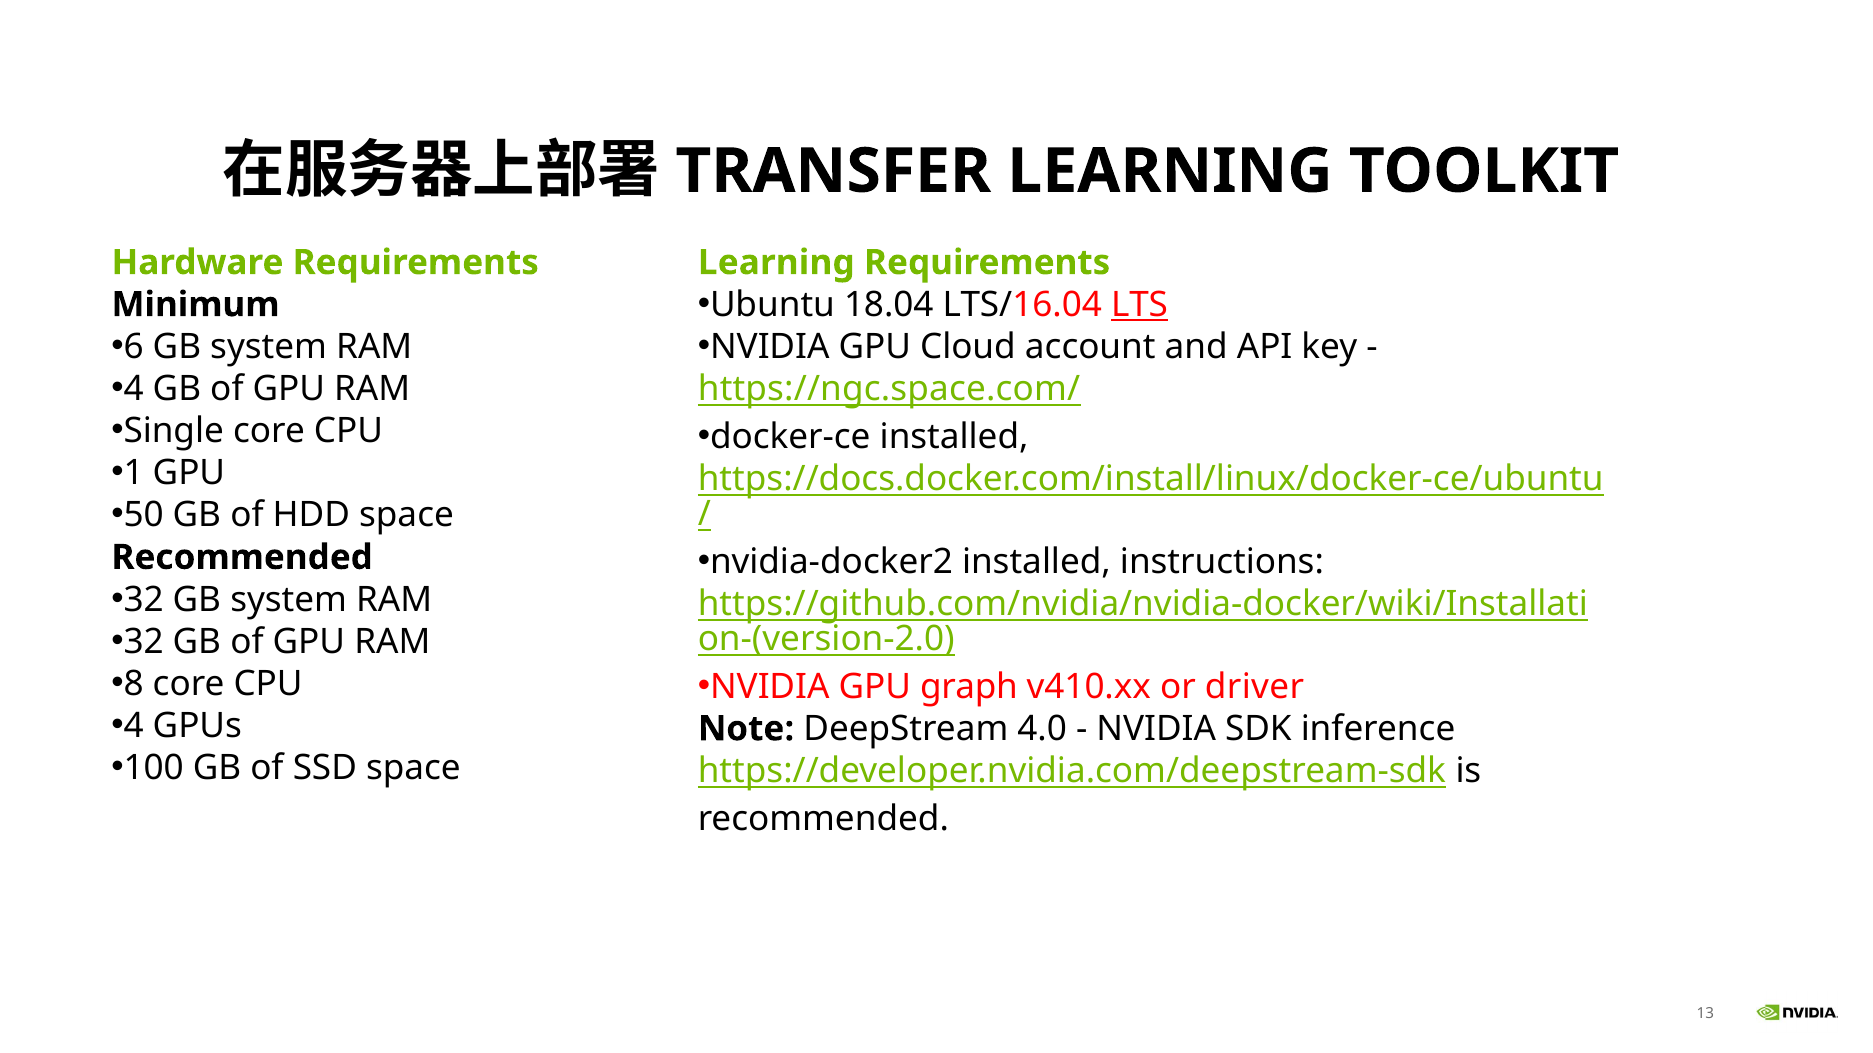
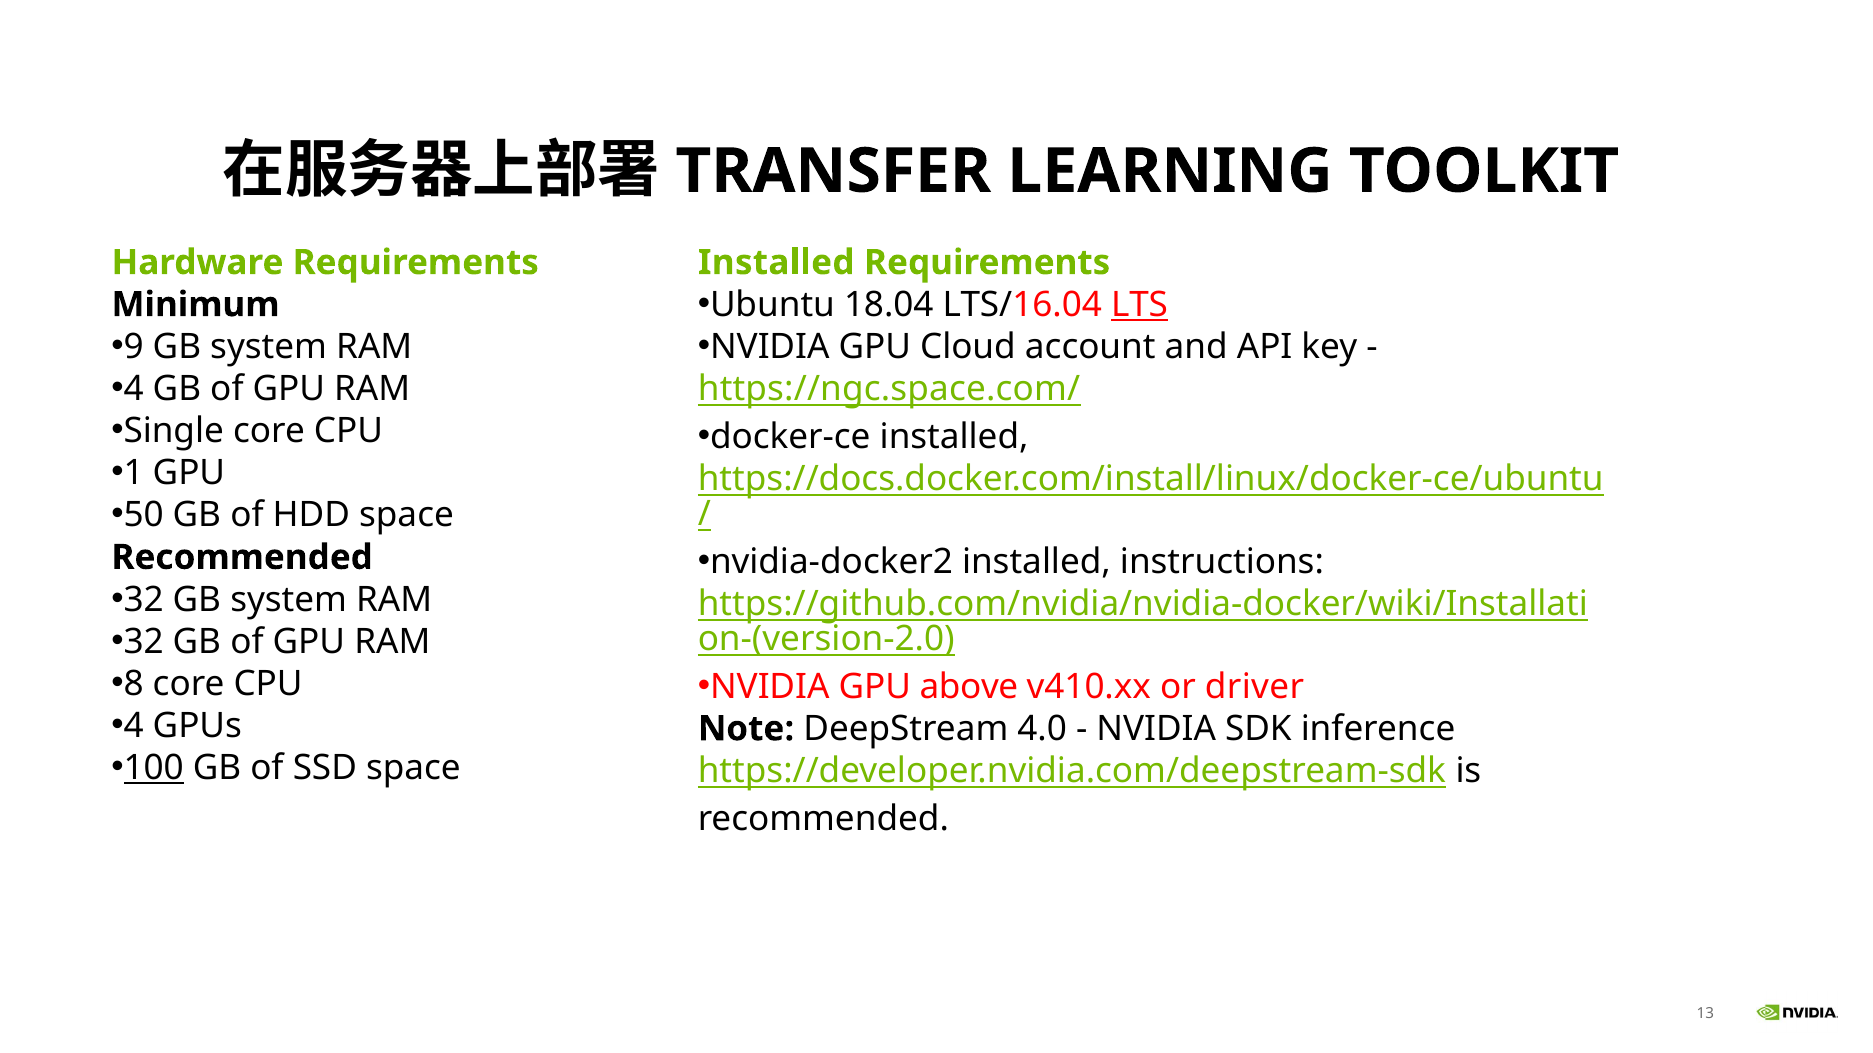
Learning: Learning -> Installed (776, 263)
6: 6 -> 9 (134, 347)
graph: graph -> above (969, 687)
100 underline: none -> present (154, 768)
